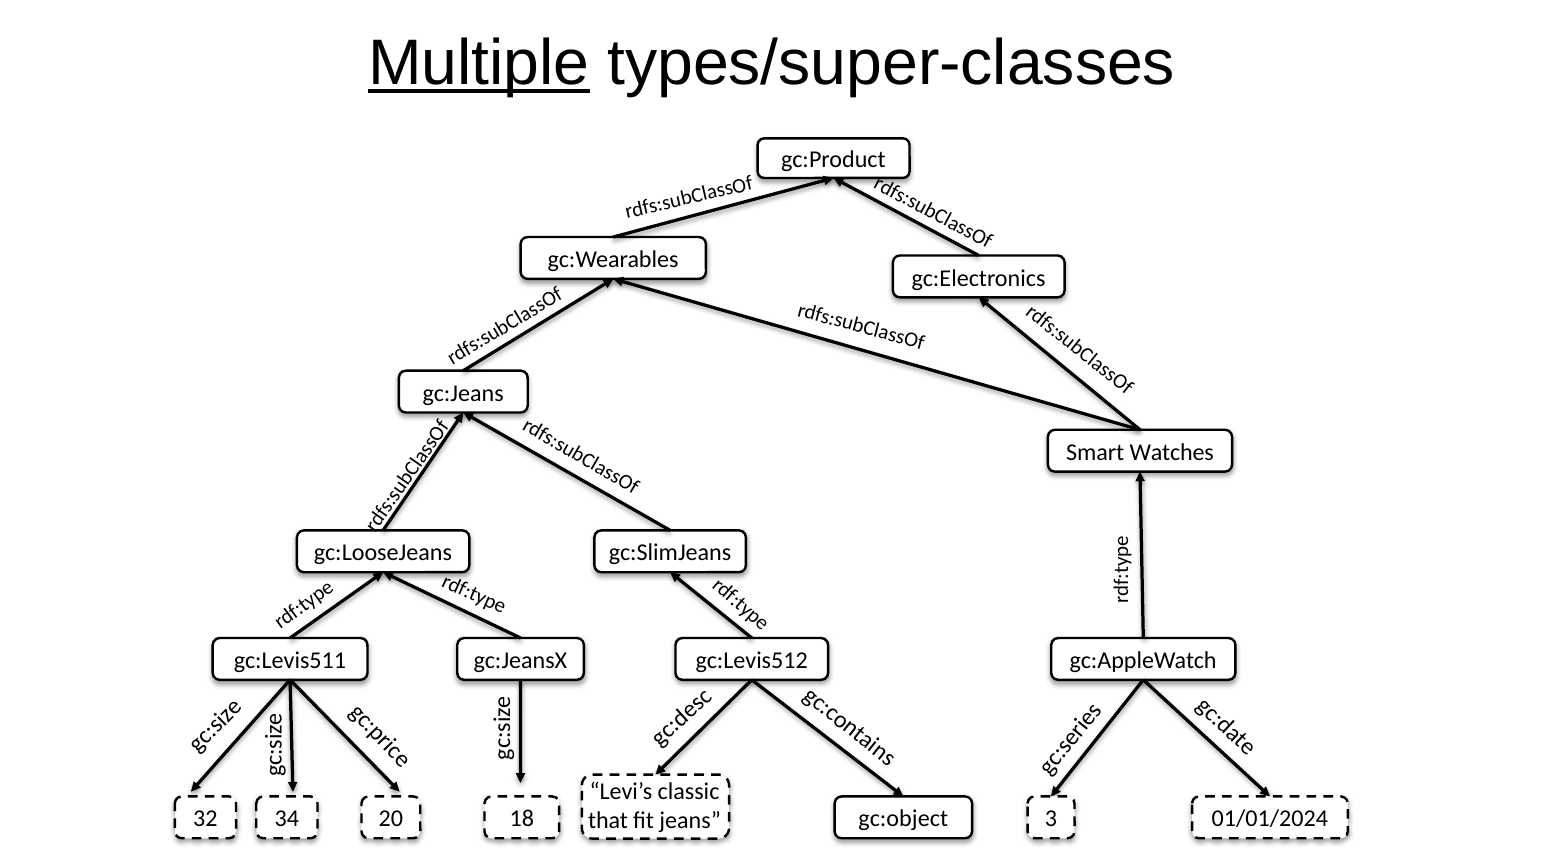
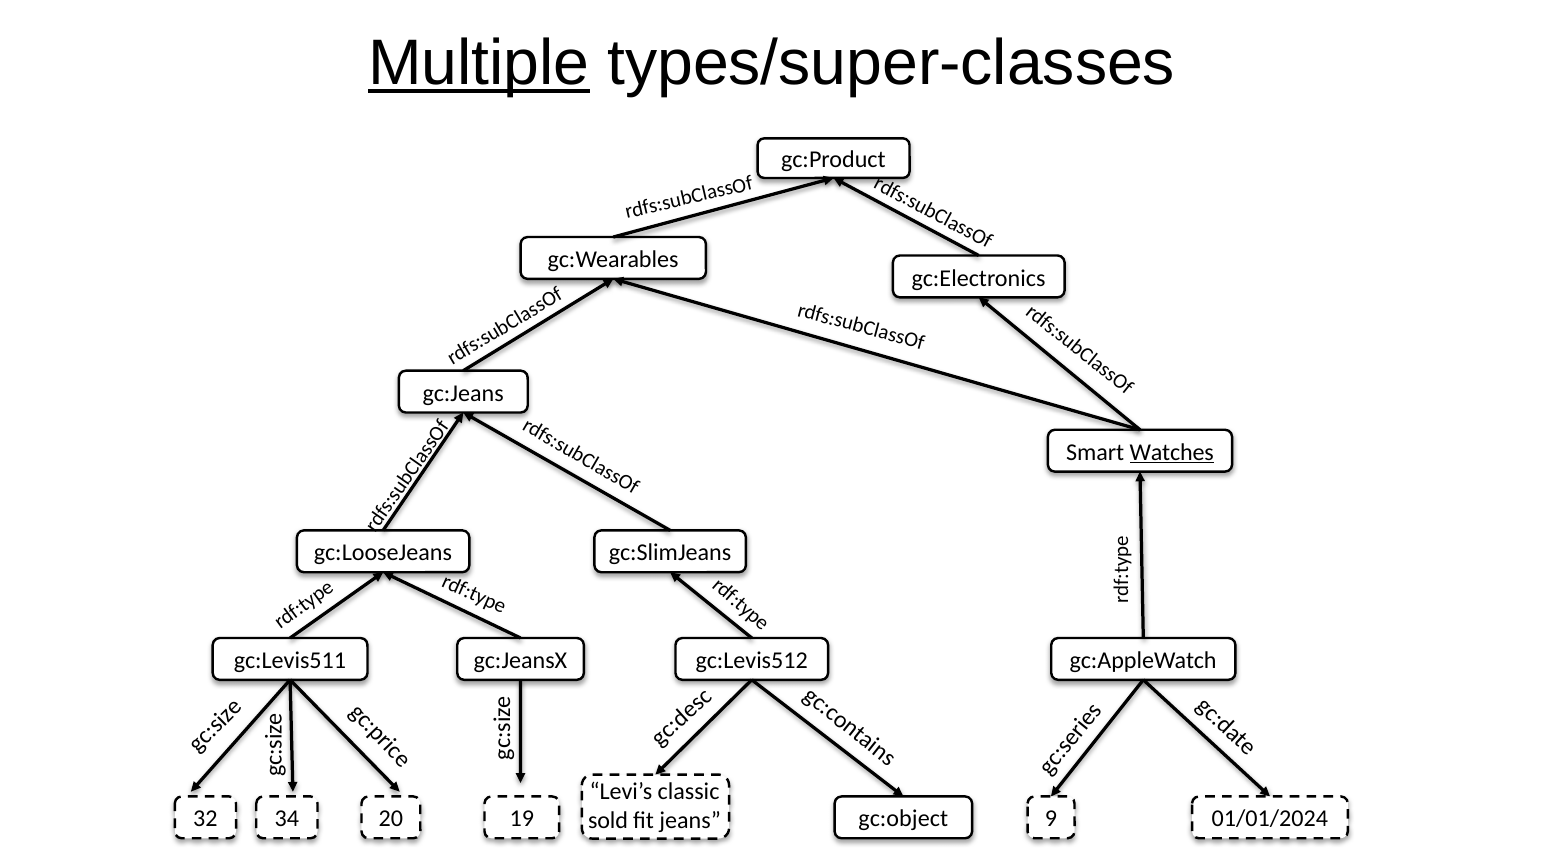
Watches underline: none -> present (1172, 453)
18: 18 -> 19 (522, 819)
that: that -> sold (608, 821)
3: 3 -> 9 (1051, 819)
